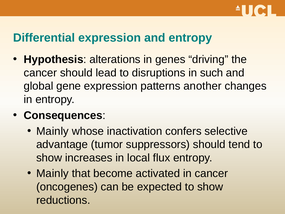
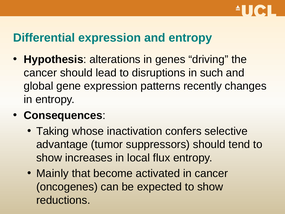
another: another -> recently (203, 86)
Mainly: Mainly -> Taking (53, 131)
